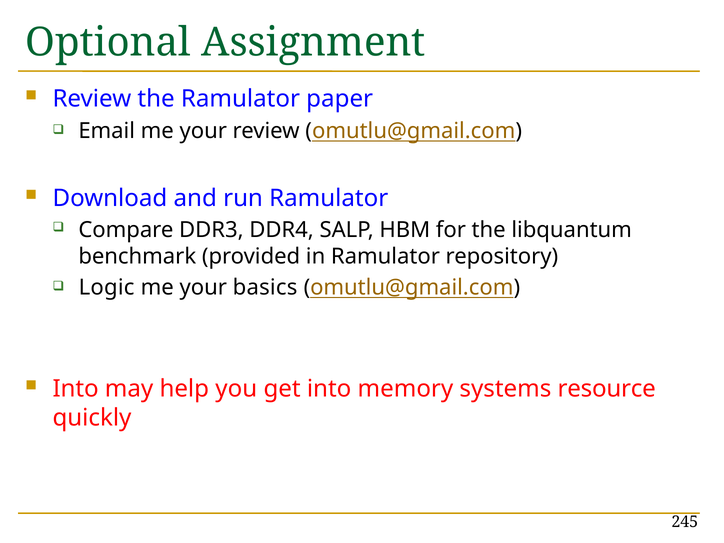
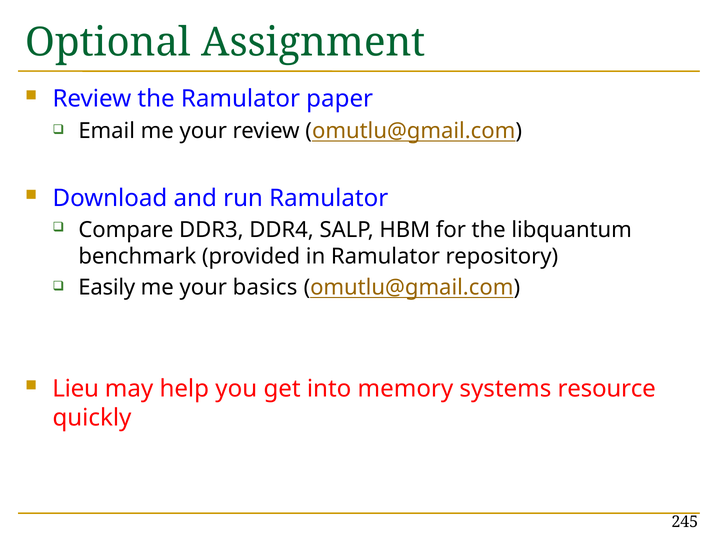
Logic: Logic -> Easily (107, 288)
Into: Into -> Lieu (76, 389)
